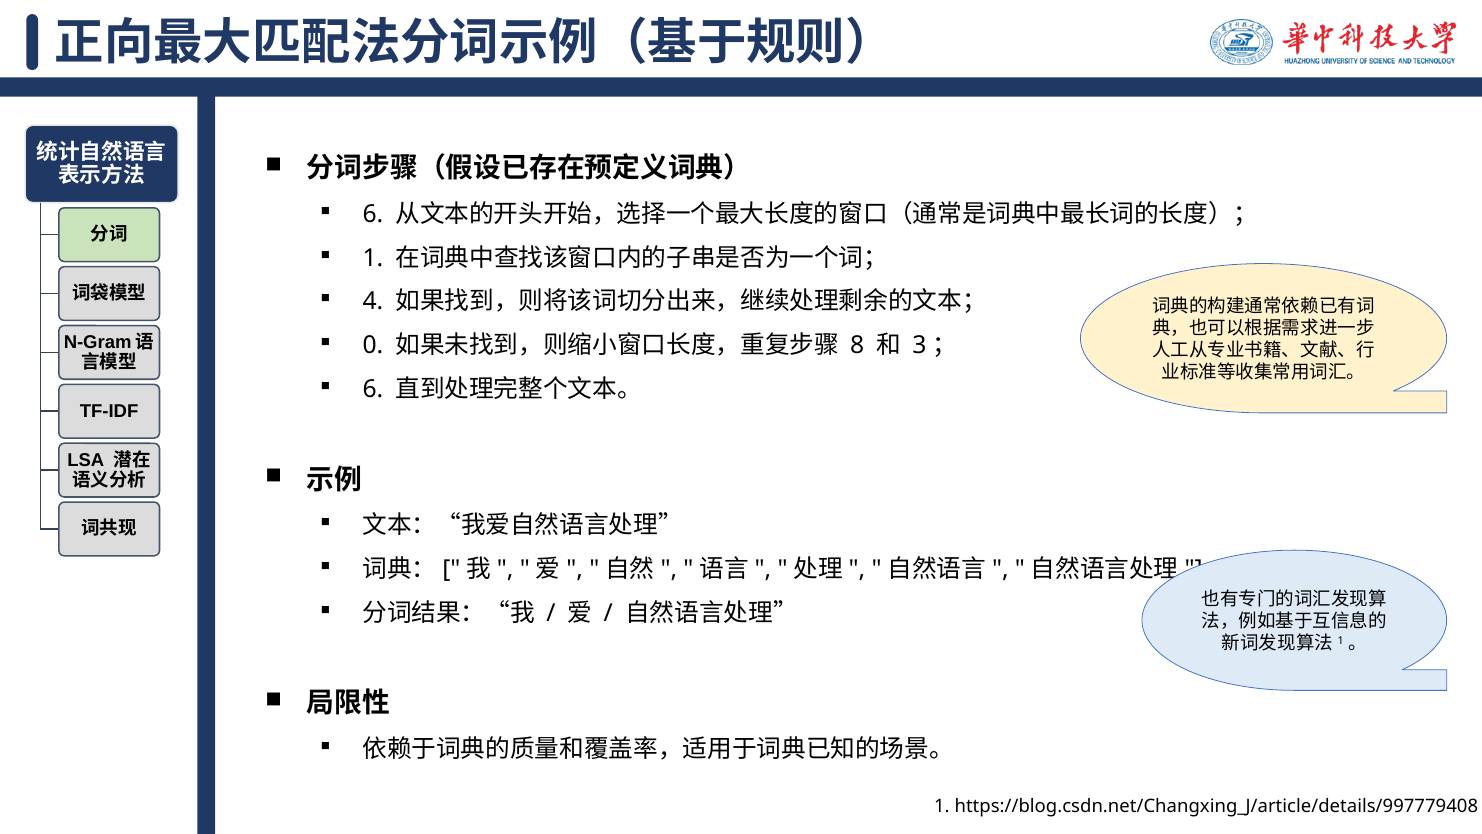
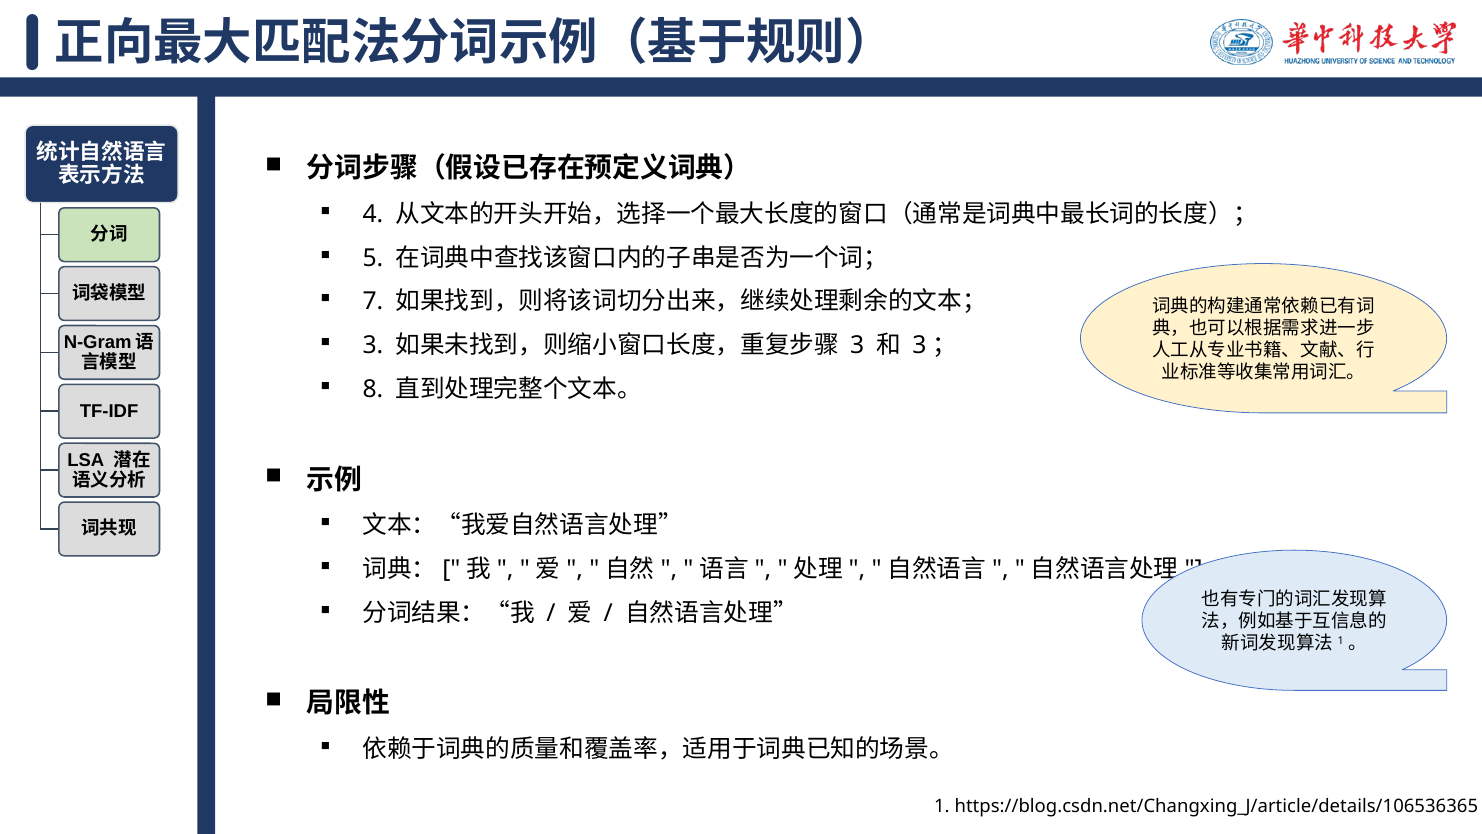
6: 6 -> 4 (373, 214)
1: 1 -> 5 (373, 258)
4: 4 -> 7 (373, 302)
0: 0 -> 3 (373, 345)
8: 8 -> 3 (857, 345)
6: 6 -> 8 (373, 389)
https://blog.csdn.net/Changxing_J/article/details/997779408: https://blog.csdn.net/Changxing_J/article/details/997779408 -> https://blog.csdn.net/Changxing_J/article/details/106536365 (1216, 806)
